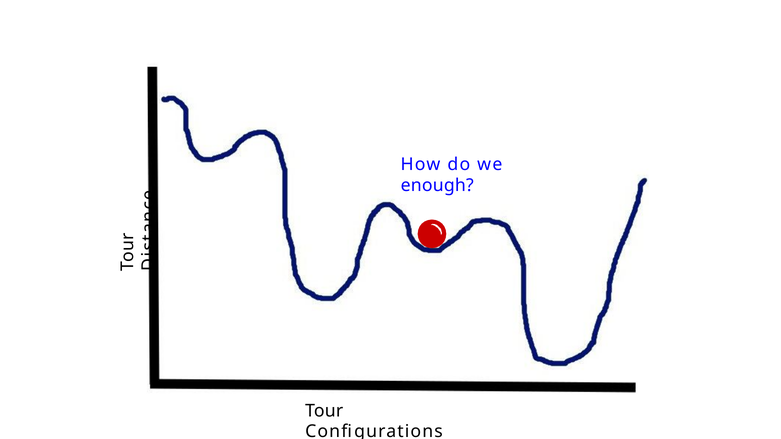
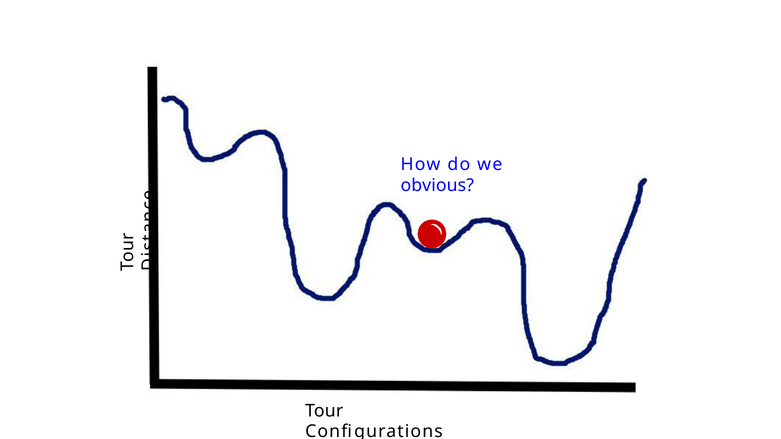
enough: enough -> obvious (437, 186)
